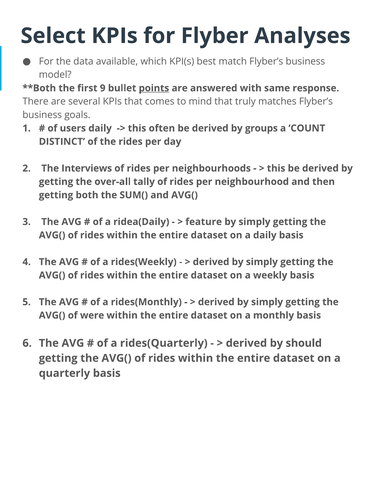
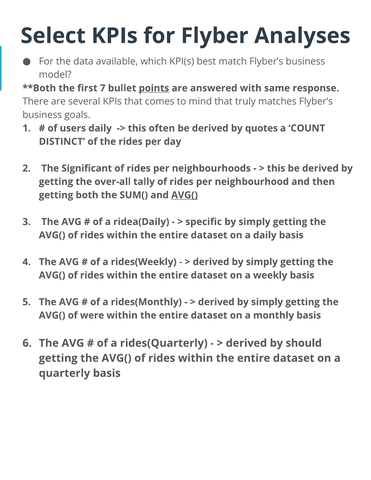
9: 9 -> 7 (103, 88)
groups: groups -> quotes (261, 128)
Interviews: Interviews -> Significant (87, 168)
AVG( underline: none -> present (185, 195)
feature: feature -> specific (204, 222)
